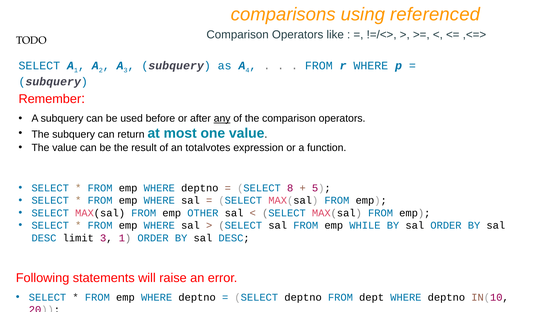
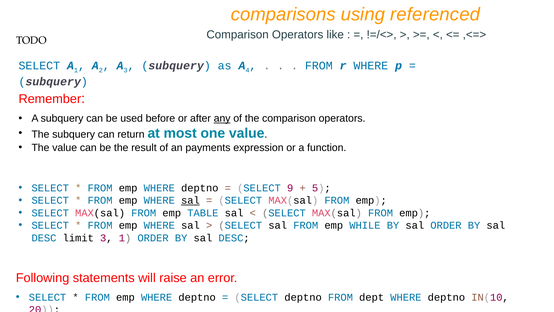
totalvotes: totalvotes -> payments (208, 148)
8: 8 -> 9 (290, 188)
sal underline: none -> present (190, 200)
OTHER: OTHER -> TABLE (203, 213)
